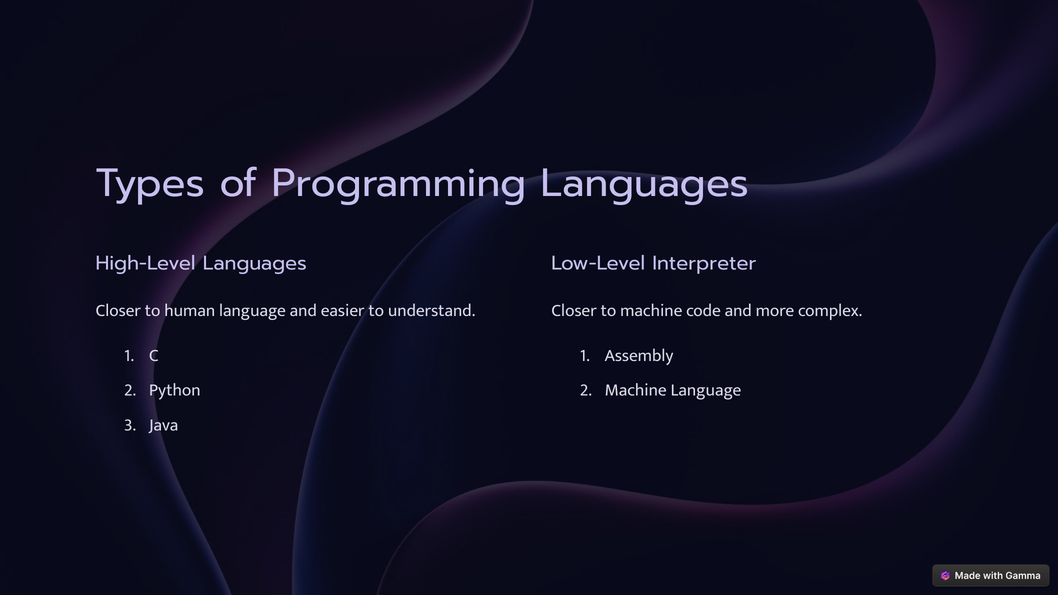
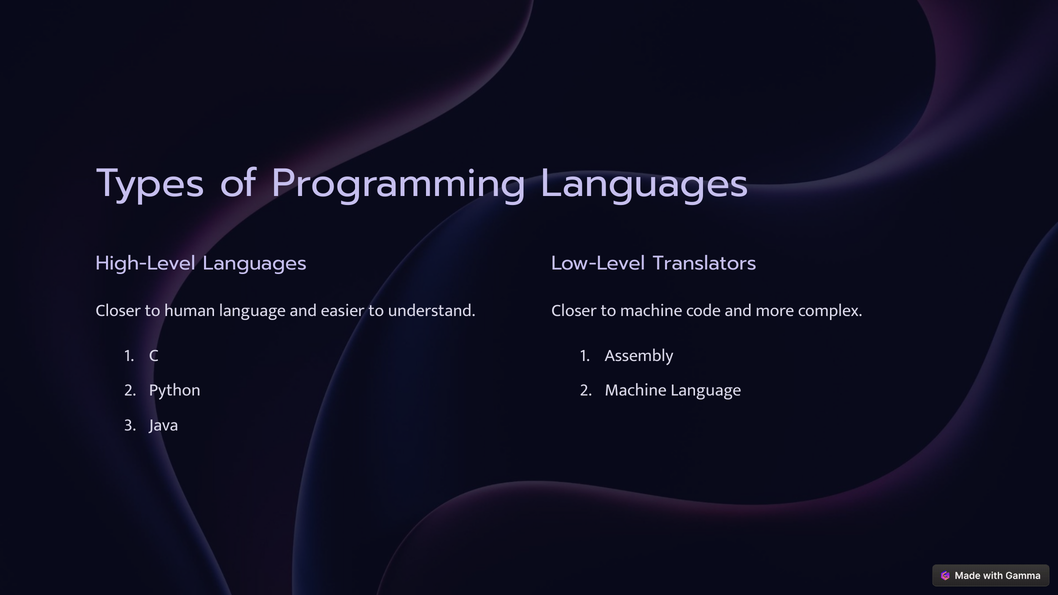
Interpreter: Interpreter -> Translators (705, 263)
